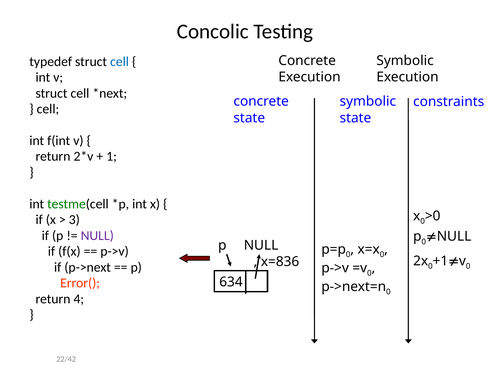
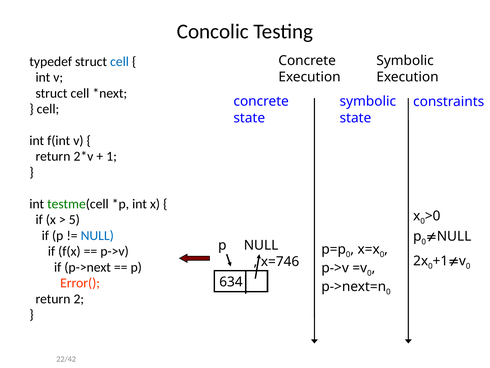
3: 3 -> 5 (74, 219)
NULL colour: purple -> blue (97, 235)
x=836: x=836 -> x=746 (280, 261)
4: 4 -> 2 (79, 298)
